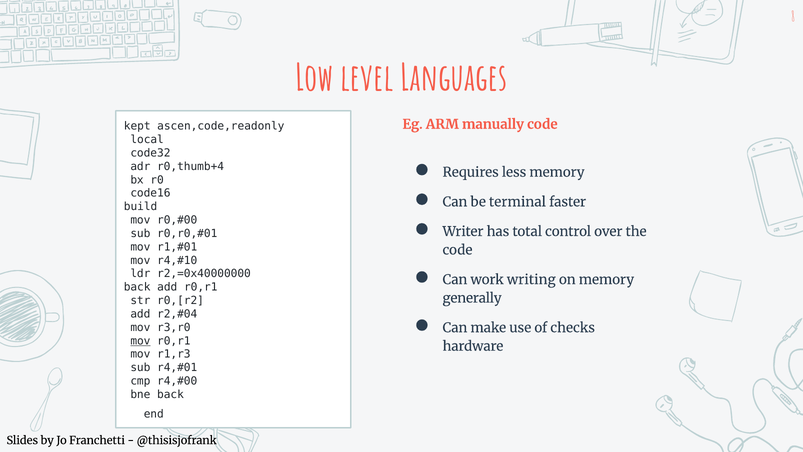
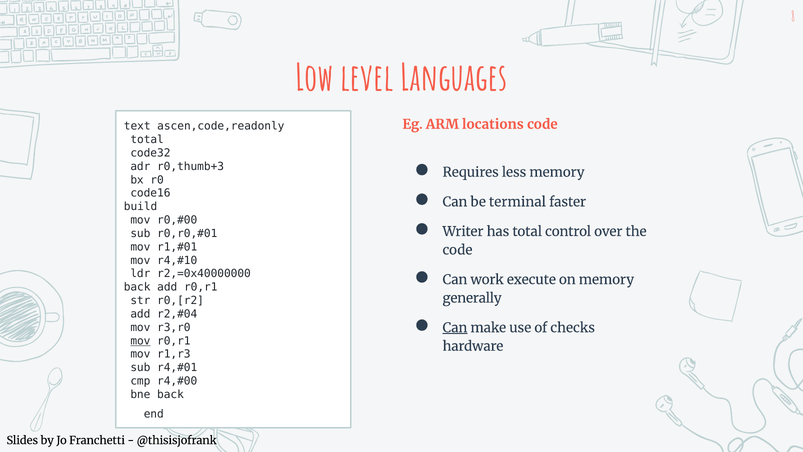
kept: kept -> text (137, 126)
manually: manually -> locations (493, 124)
local: local -> total (147, 140)
r0,thumb+4: r0,thumb+4 -> r0,thumb+3 (191, 166)
writing: writing -> execute (531, 280)
Can underline: none -> present (455, 328)
